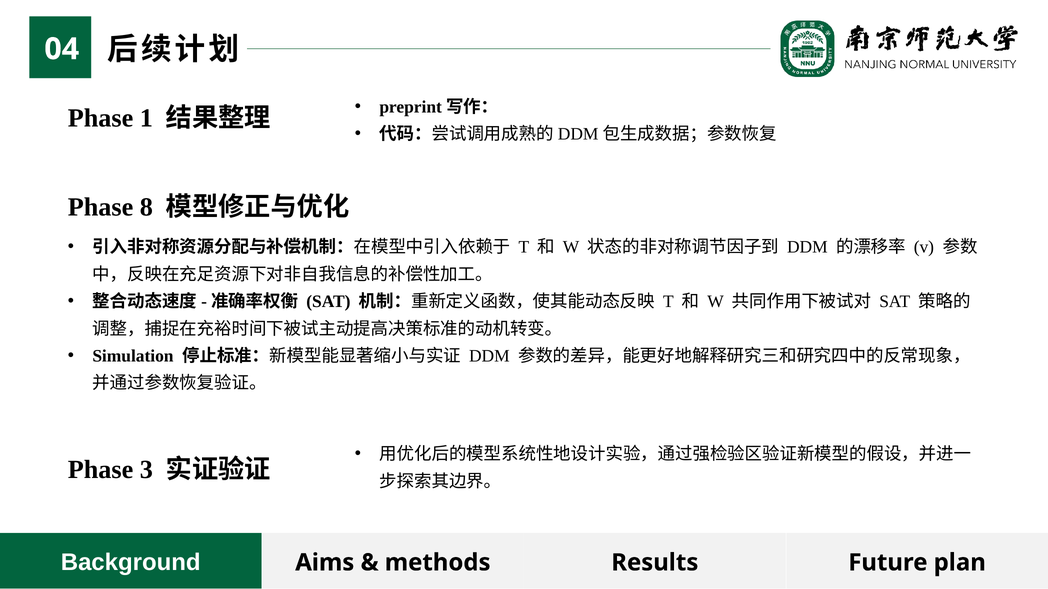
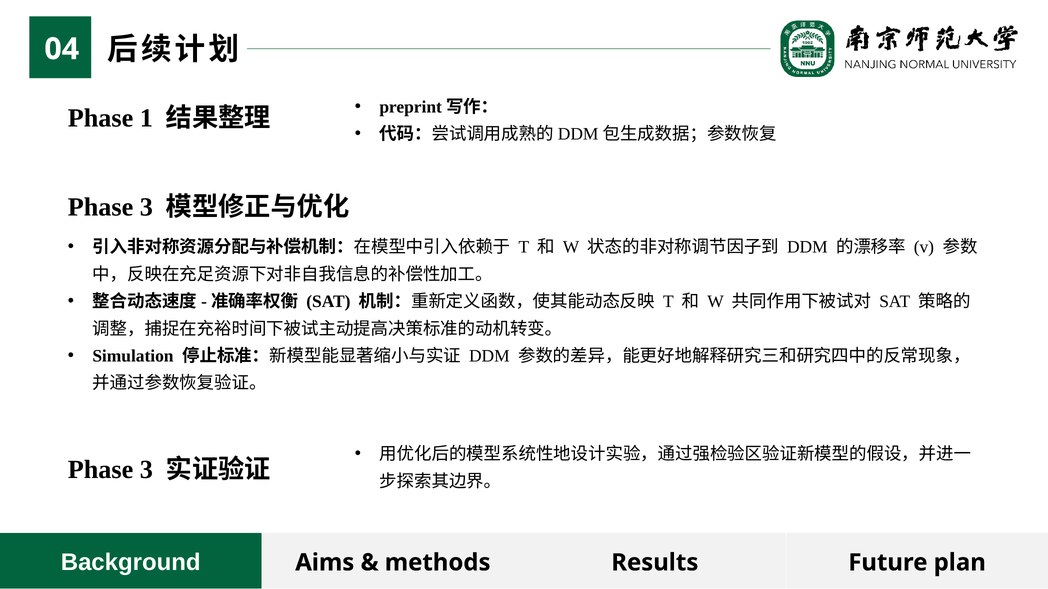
8: 8 -> 3 (146, 207)
